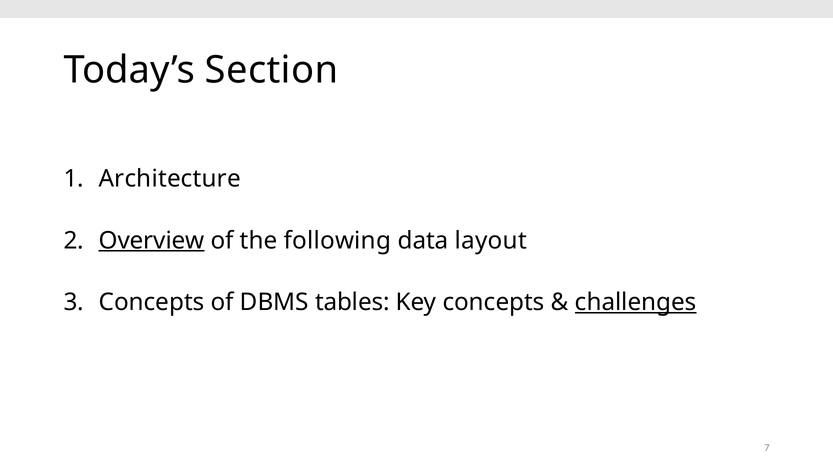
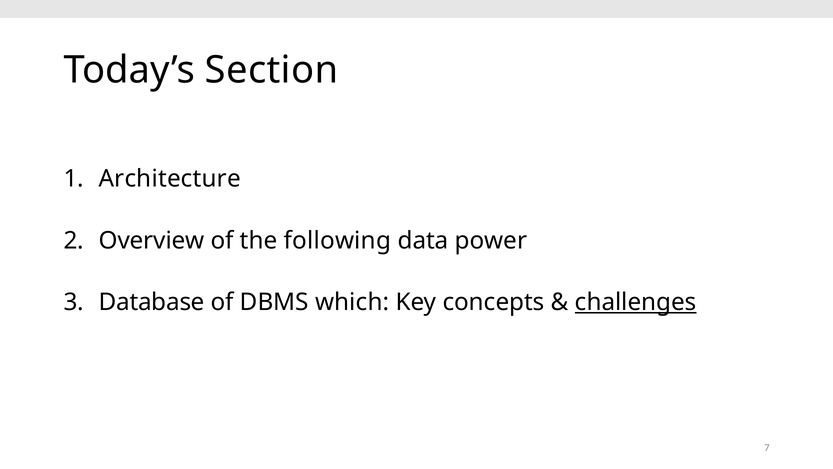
Overview underline: present -> none (152, 240)
layout: layout -> power (491, 240)
Concepts: Concepts -> Database (152, 302)
tables: tables -> which (352, 302)
